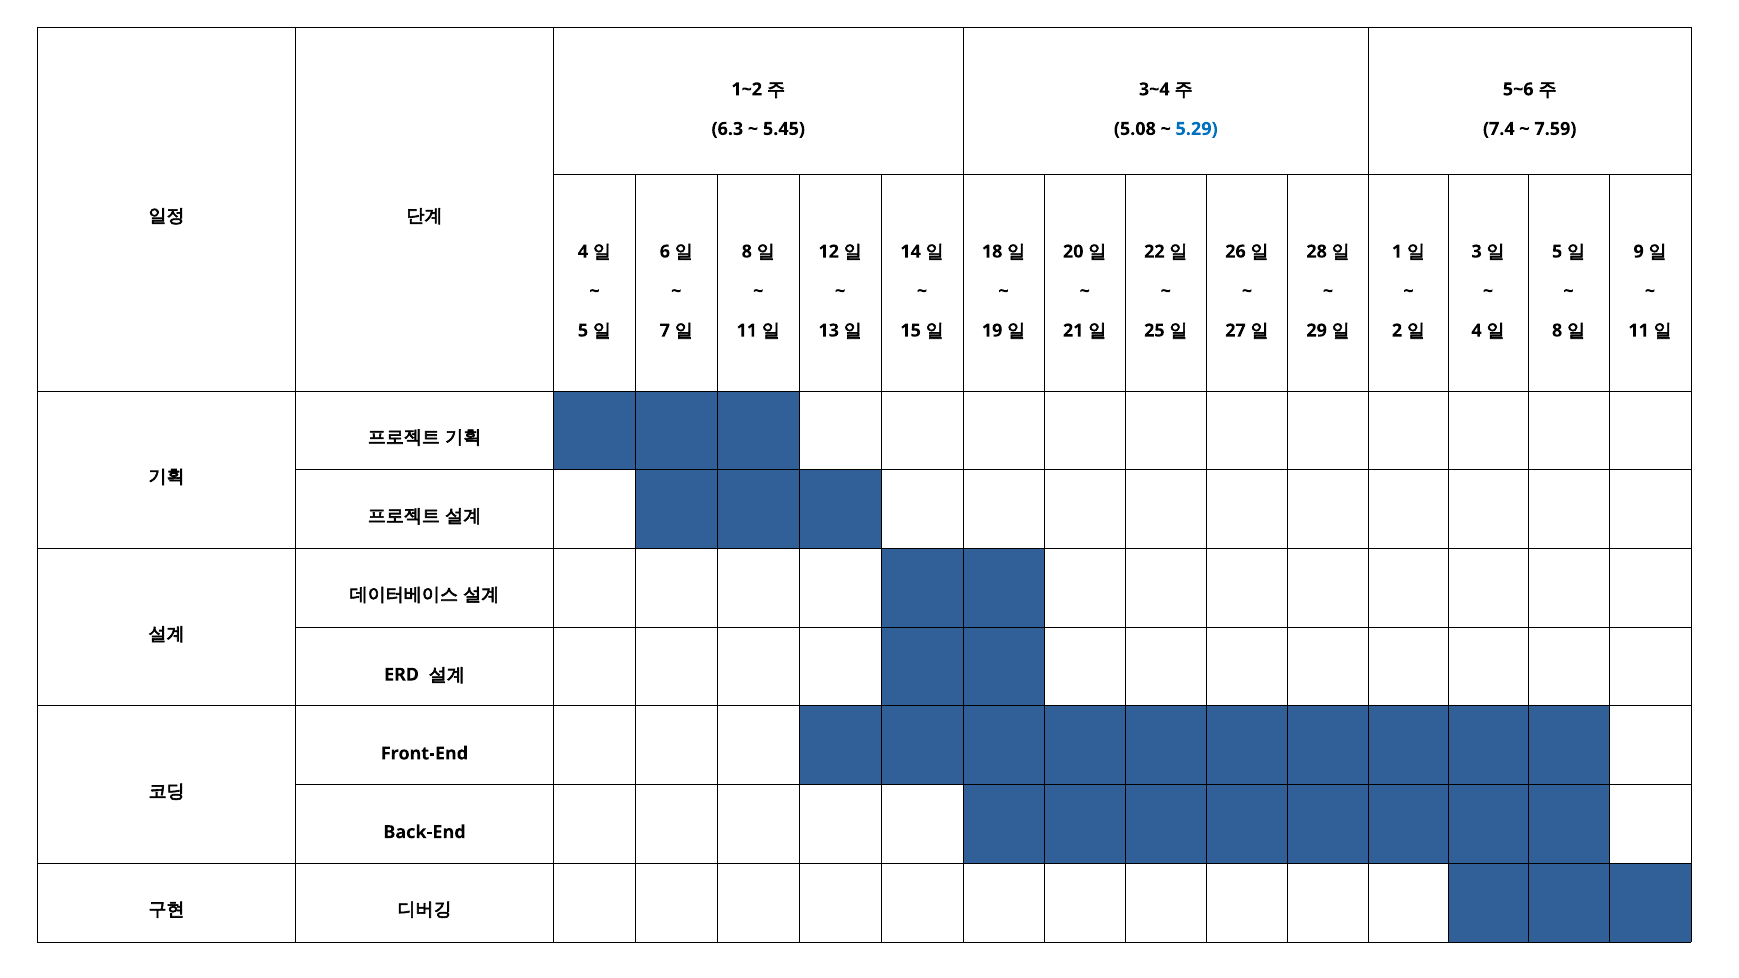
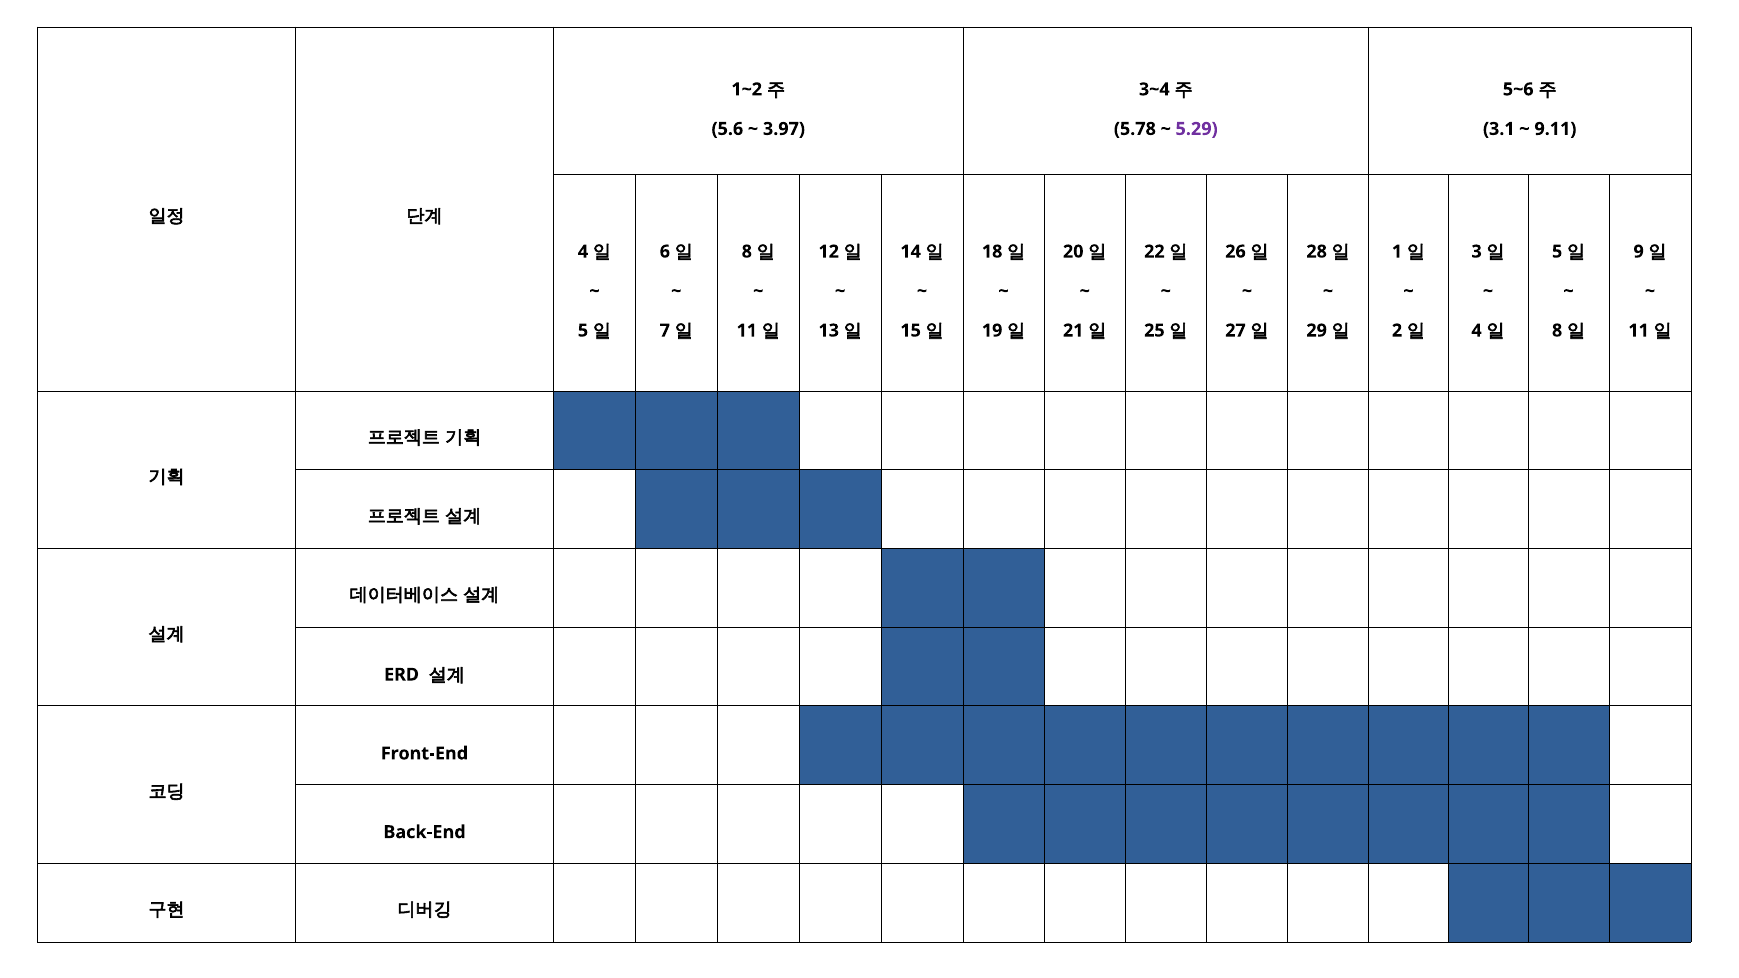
6.3: 6.3 -> 5.6 (727, 129)
5.45: 5.45 -> 3.97 (784, 129)
5.08: 5.08 -> 5.78 (1135, 129)
5.29 colour: blue -> purple (1197, 129)
7.4: 7.4 -> 3.1 (1499, 129)
7.59: 7.59 -> 9.11 (1555, 129)
